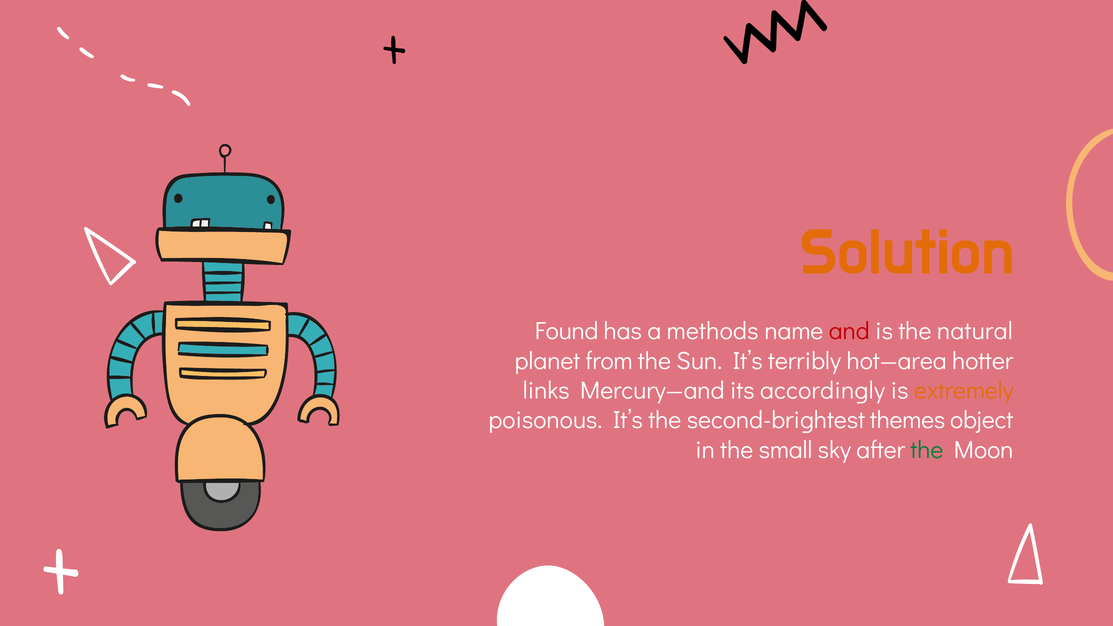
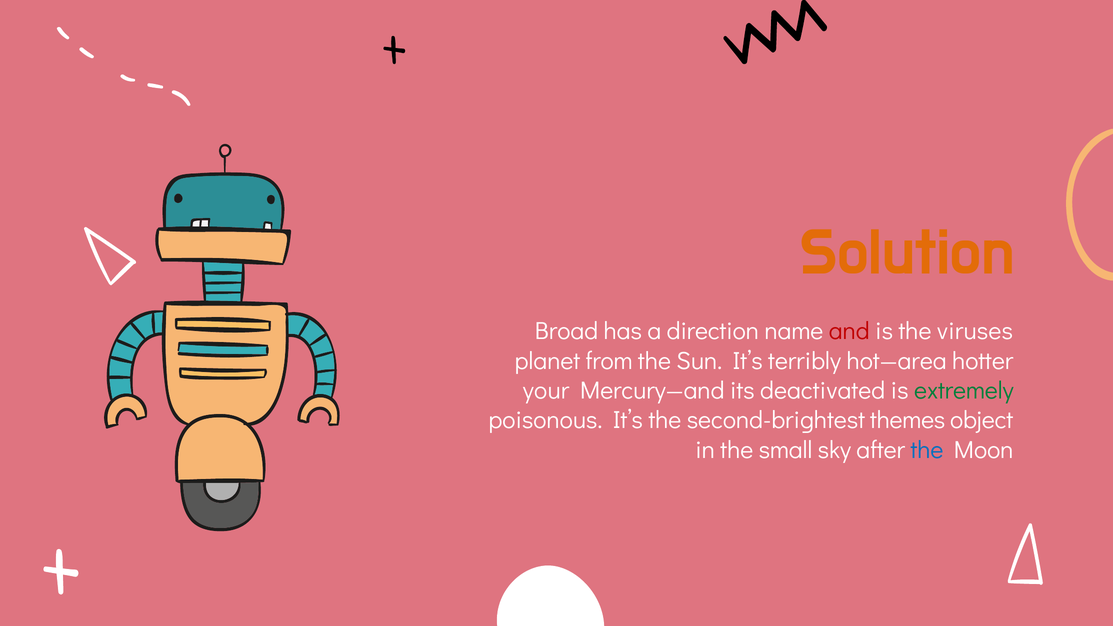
Found: Found -> Broad (566, 331)
methods: methods -> direction (713, 331)
natural: natural -> viruses (975, 331)
links: links -> your (546, 391)
accordingly: accordingly -> deactivated (823, 391)
extremely colour: orange -> green (964, 391)
the colour: green -> blue (927, 450)
